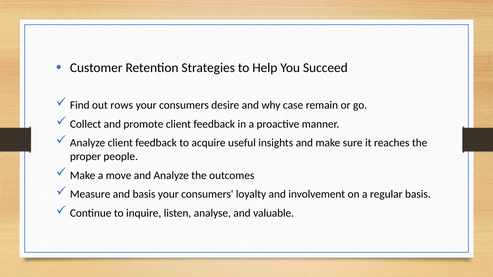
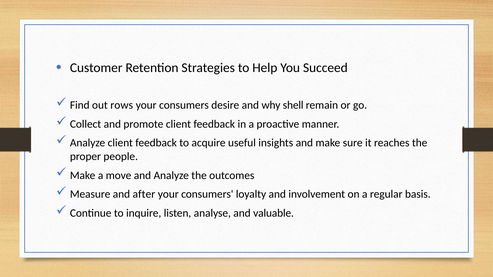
case: case -> shell (293, 105)
and basis: basis -> after (144, 194)
